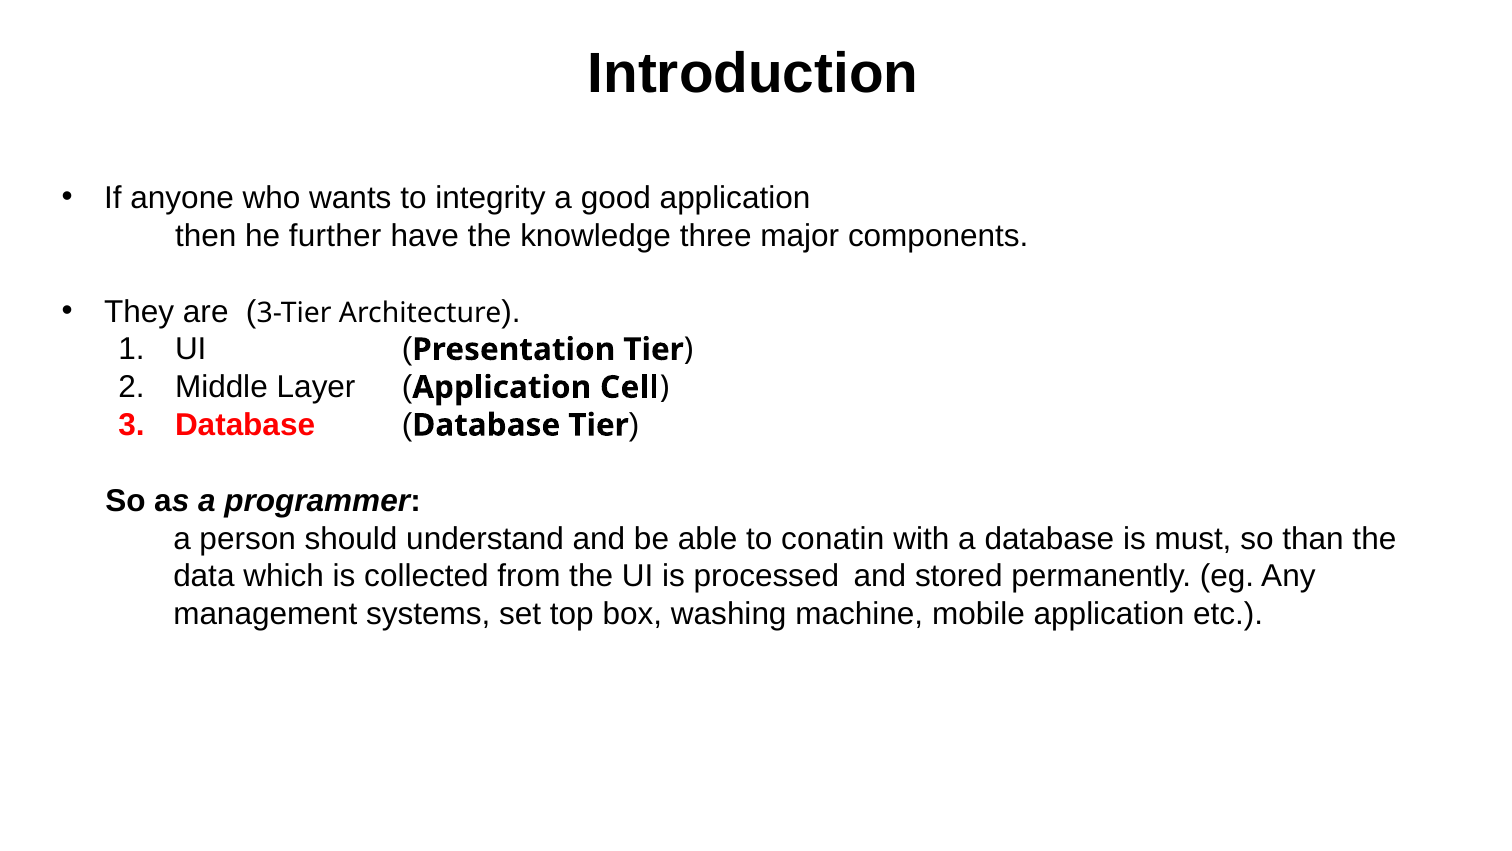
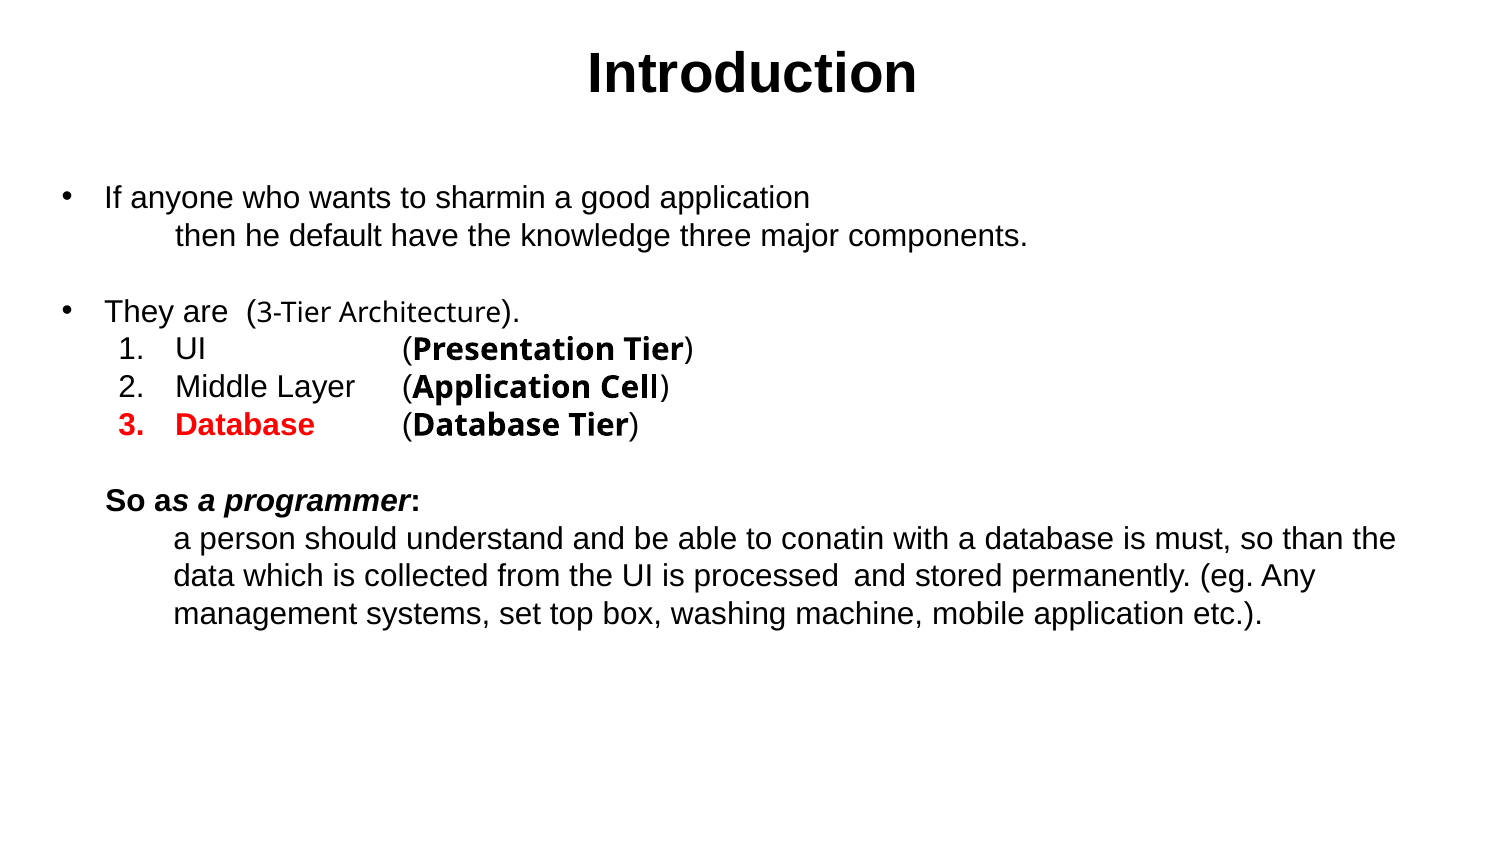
integrity: integrity -> sharmin (491, 198)
further: further -> default (335, 236)
